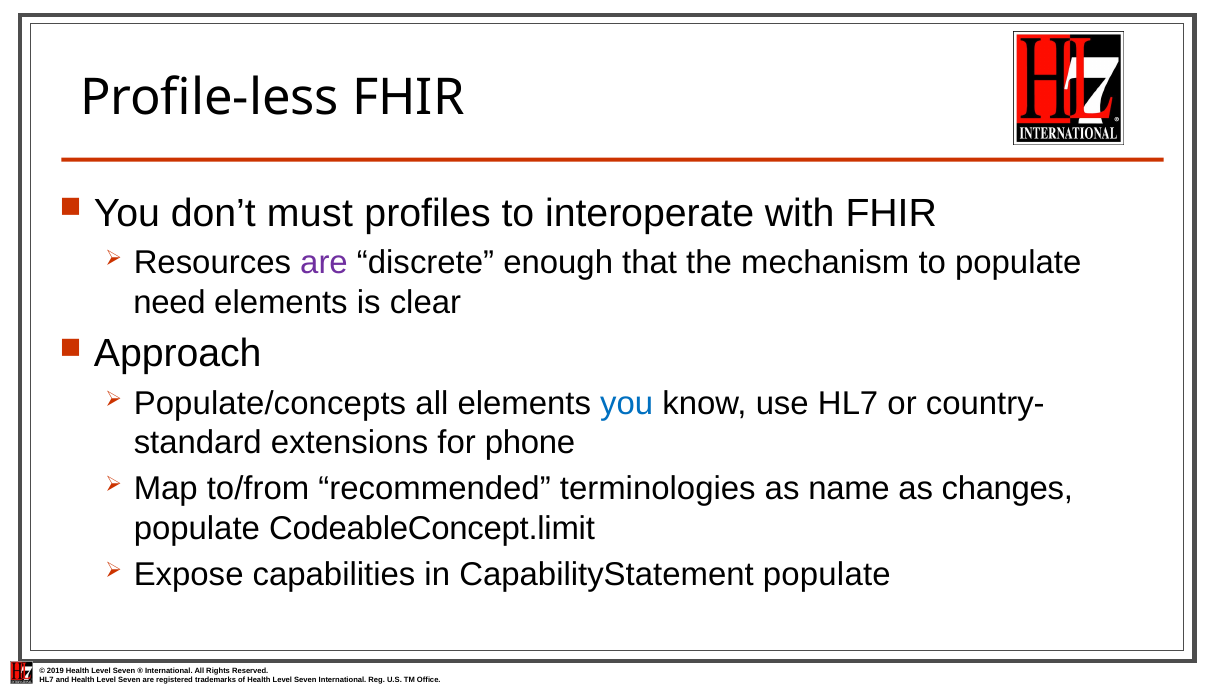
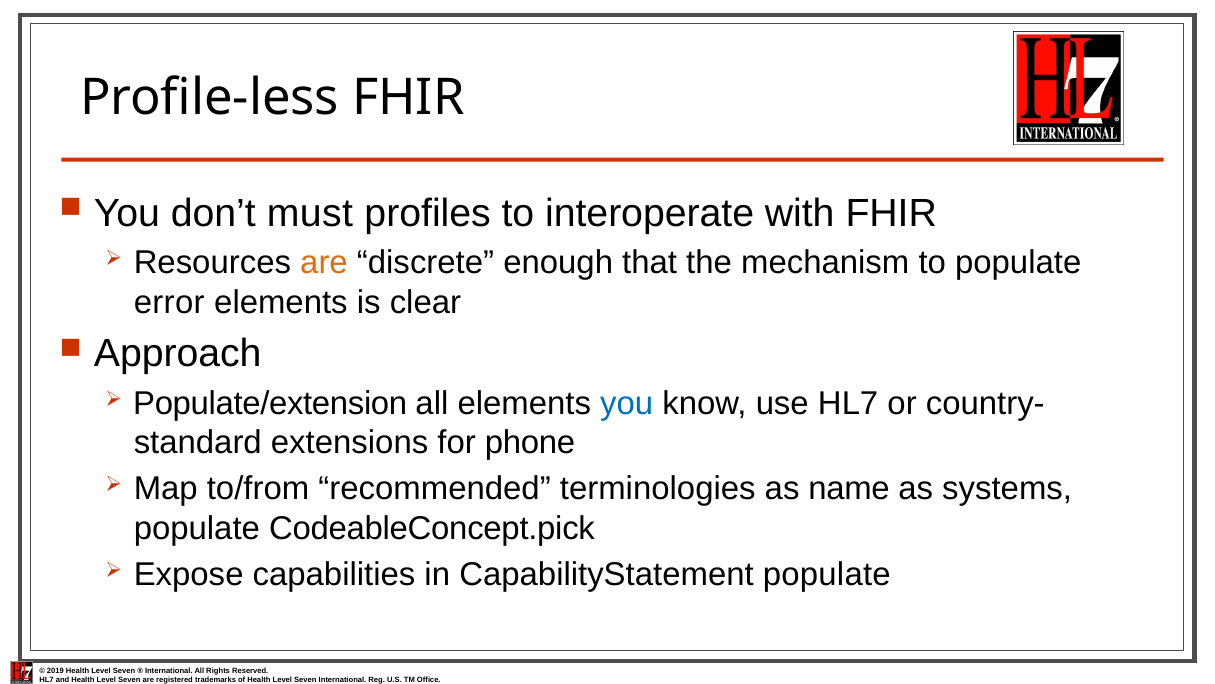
are colour: purple -> orange (324, 263)
need: need -> error (169, 302)
Populate/concepts: Populate/concepts -> Populate/extension (270, 403)
changes: changes -> systems (1007, 488)
CodeableConcept.limit: CodeableConcept.limit -> CodeableConcept.pick (432, 528)
